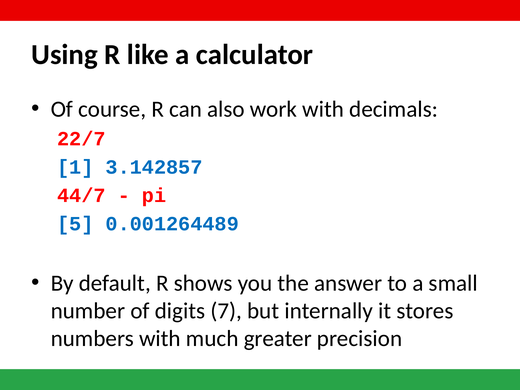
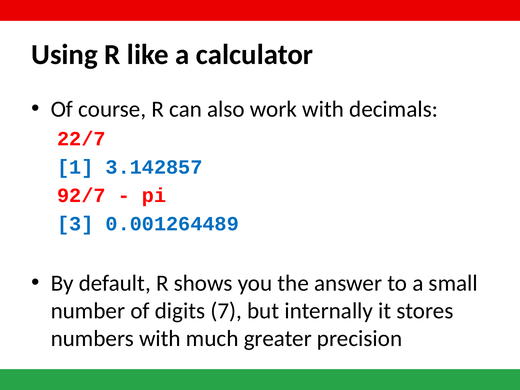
44/7: 44/7 -> 92/7 (81, 196)
5: 5 -> 3 (75, 224)
